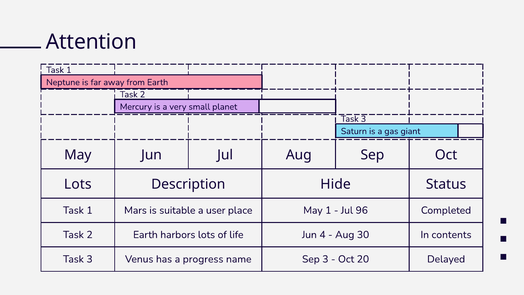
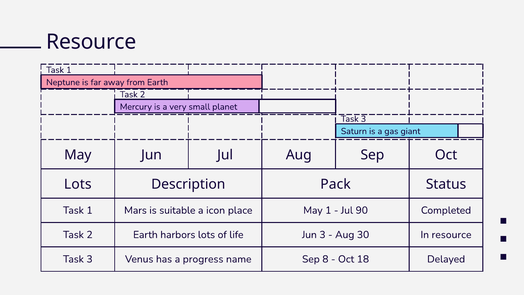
Attention: Attention -> Resource (91, 42)
Hide: Hide -> Pack (336, 184)
user: user -> icon (216, 210)
96: 96 -> 90 (362, 210)
Jun 4: 4 -> 3 (322, 235)
In contents: contents -> resource (452, 235)
Sep 3: 3 -> 8 (325, 259)
20: 20 -> 18 (363, 259)
